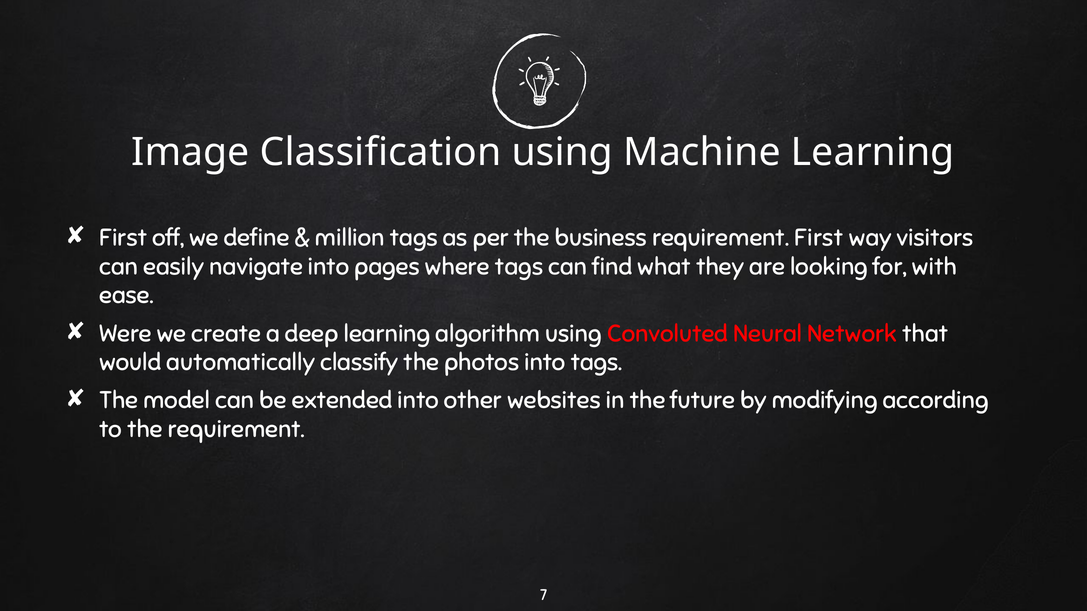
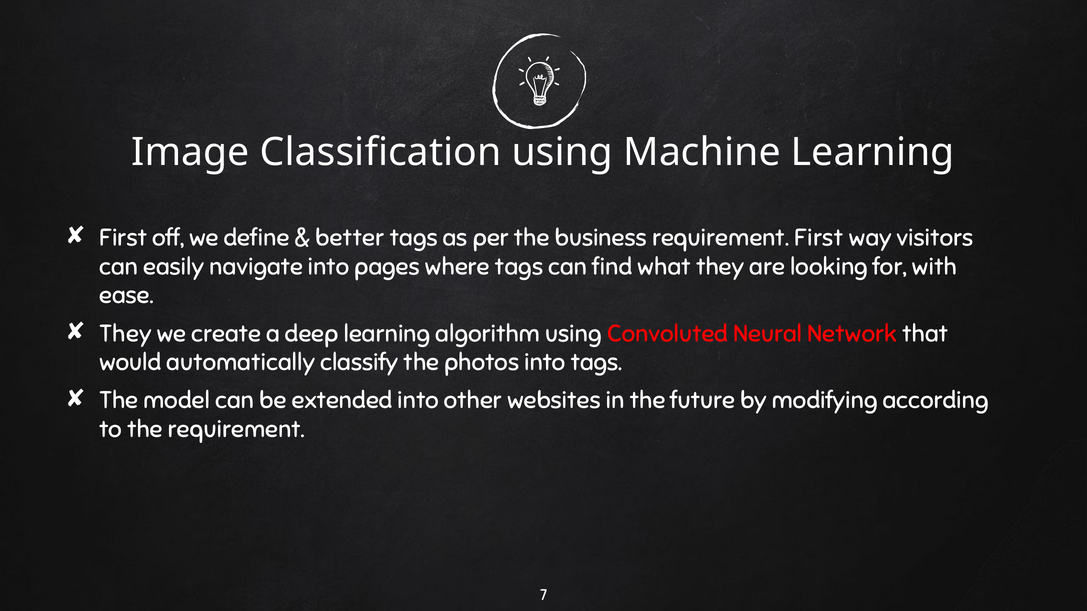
million: million -> better (350, 238)
Were: Were -> They (125, 334)
